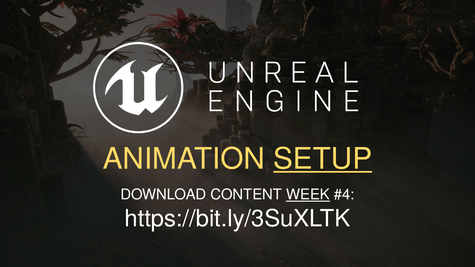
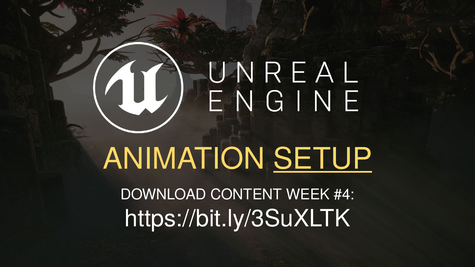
WEEK underline: present -> none (308, 195)
